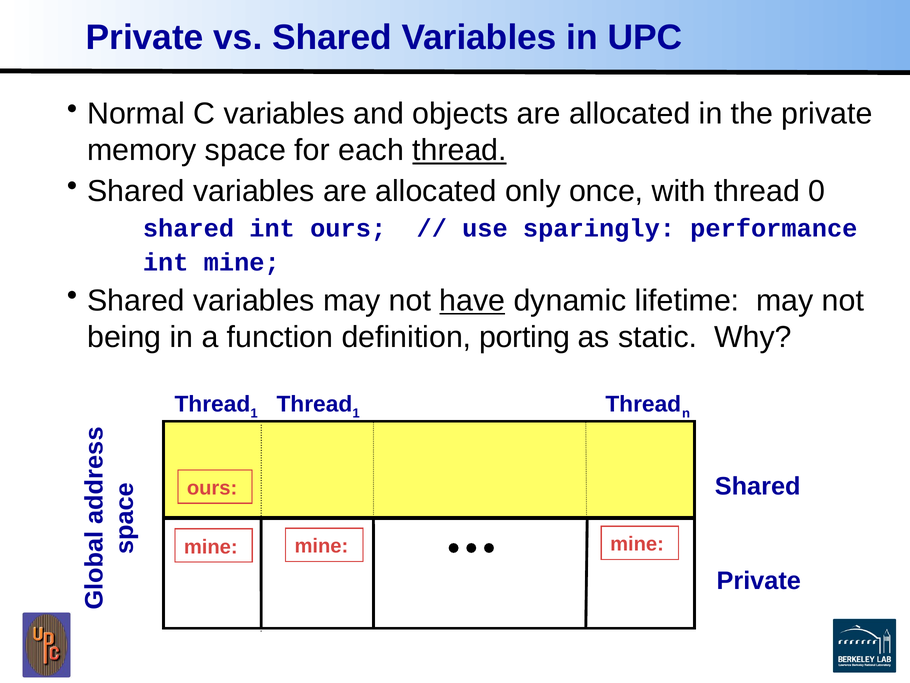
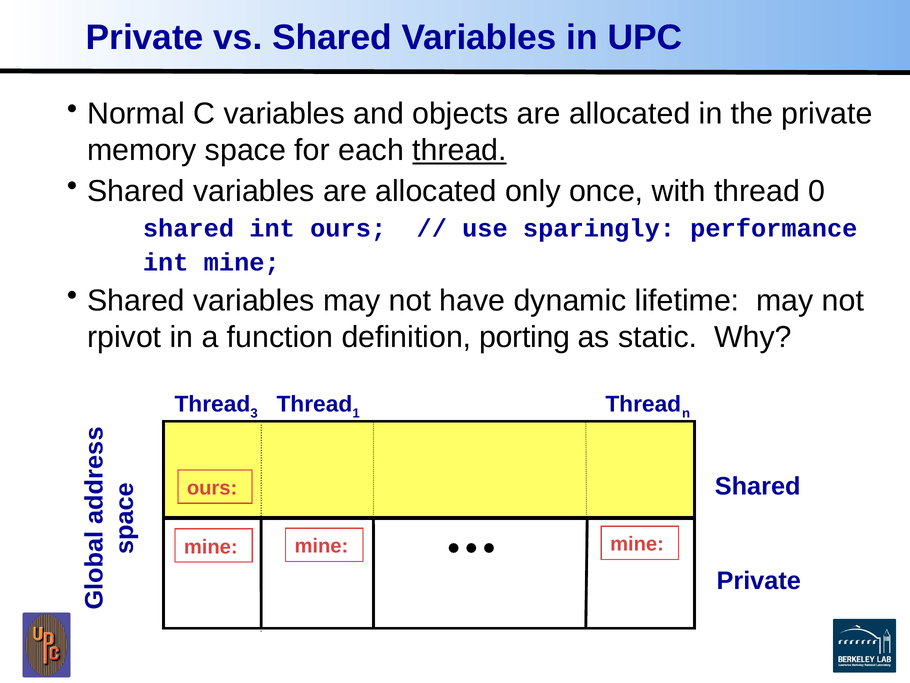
have underline: present -> none (472, 300)
being: being -> rpivot (124, 337)
1: 1 -> 3 (254, 413)
